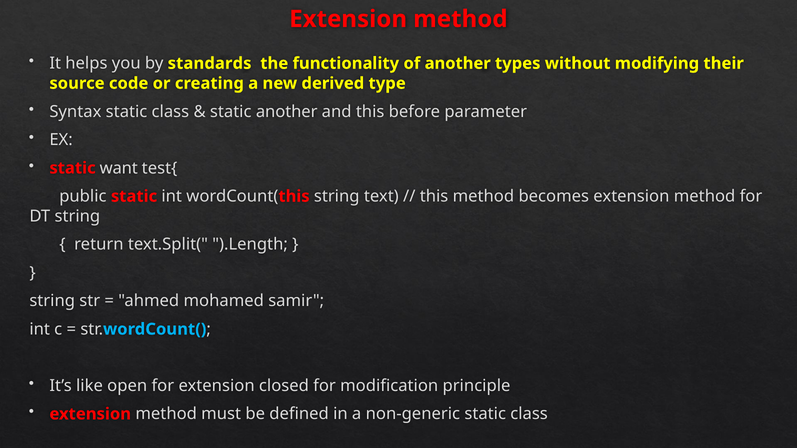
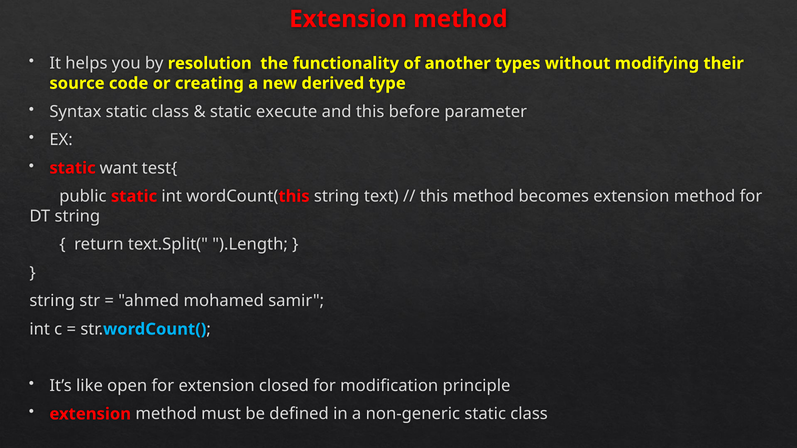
standards: standards -> resolution (210, 63)
static another: another -> execute (287, 112)
